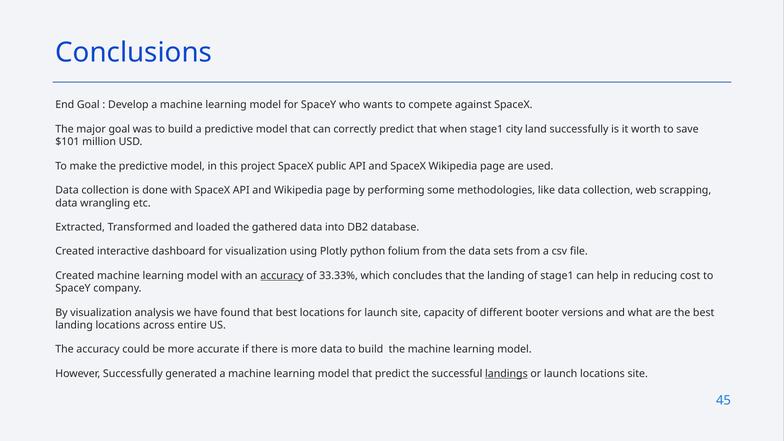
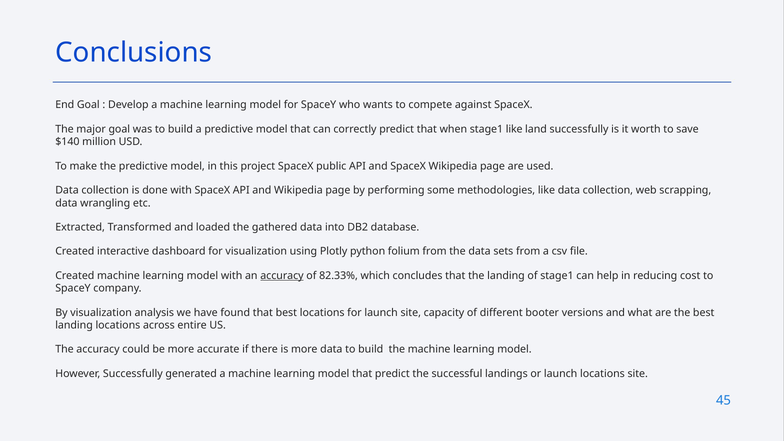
stage1 city: city -> like (514, 129)
$101: $101 -> $140 (67, 142)
33.33%: 33.33% -> 82.33% (339, 276)
landings underline: present -> none (506, 374)
